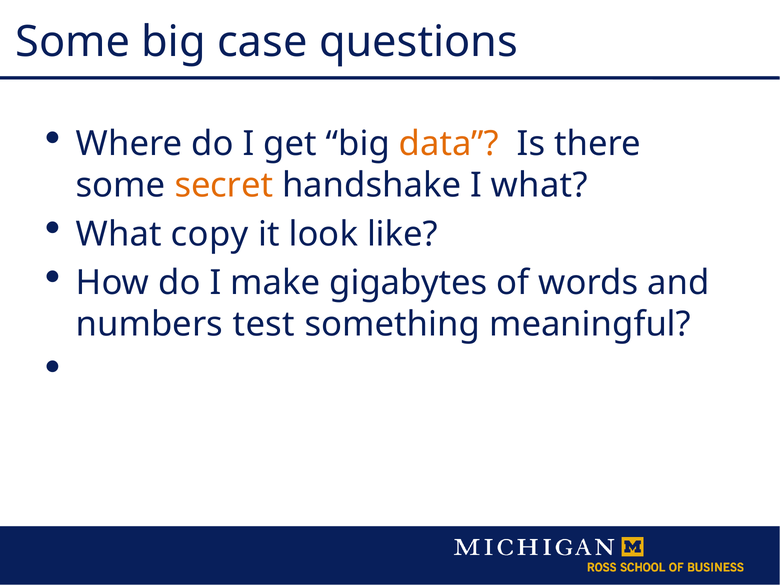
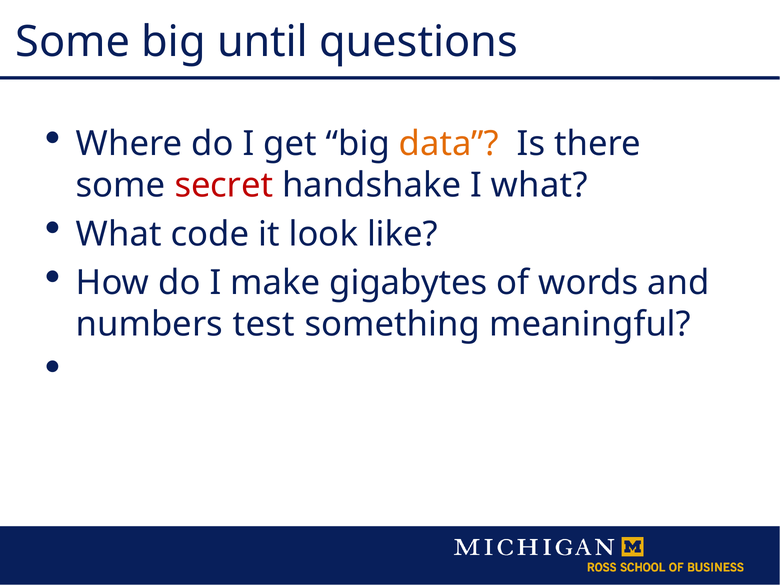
case: case -> until (262, 42)
secret colour: orange -> red (224, 186)
copy: copy -> code (210, 234)
